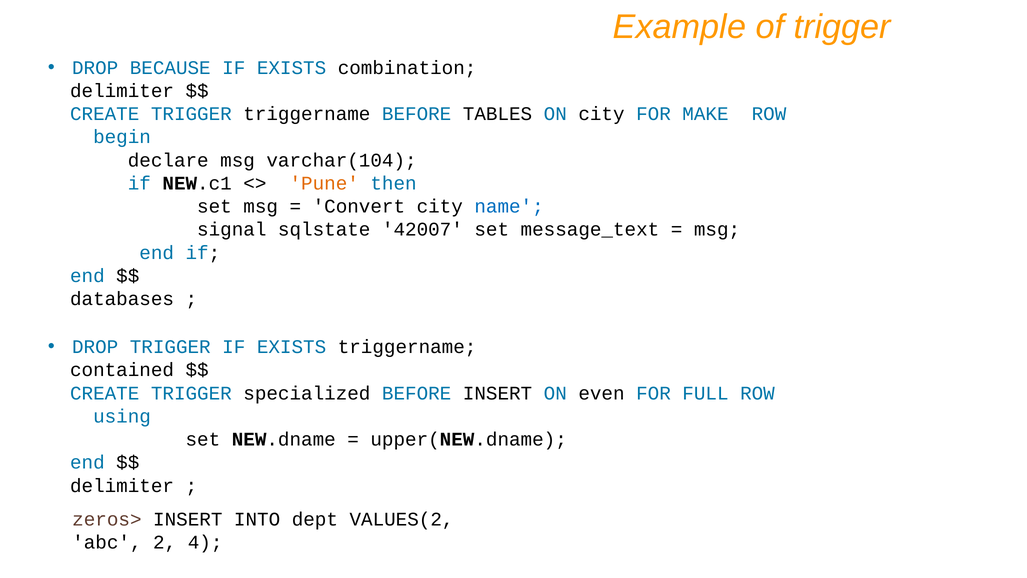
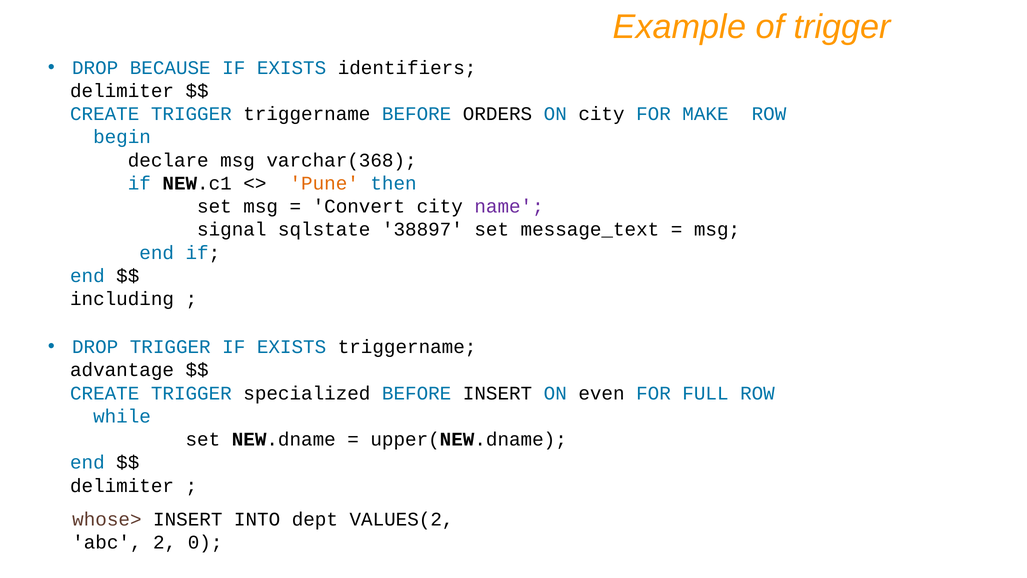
combination: combination -> identifiers (407, 68)
TABLES: TABLES -> ORDERS (498, 114)
varchar(104: varchar(104 -> varchar(368 (342, 160)
name colour: blue -> purple (509, 206)
42007: 42007 -> 38897 (422, 229)
databases: databases -> including (122, 299)
contained: contained -> advantage (122, 370)
using: using -> while (122, 416)
zeros>: zeros> -> whose> (107, 519)
4: 4 -> 0 (205, 542)
